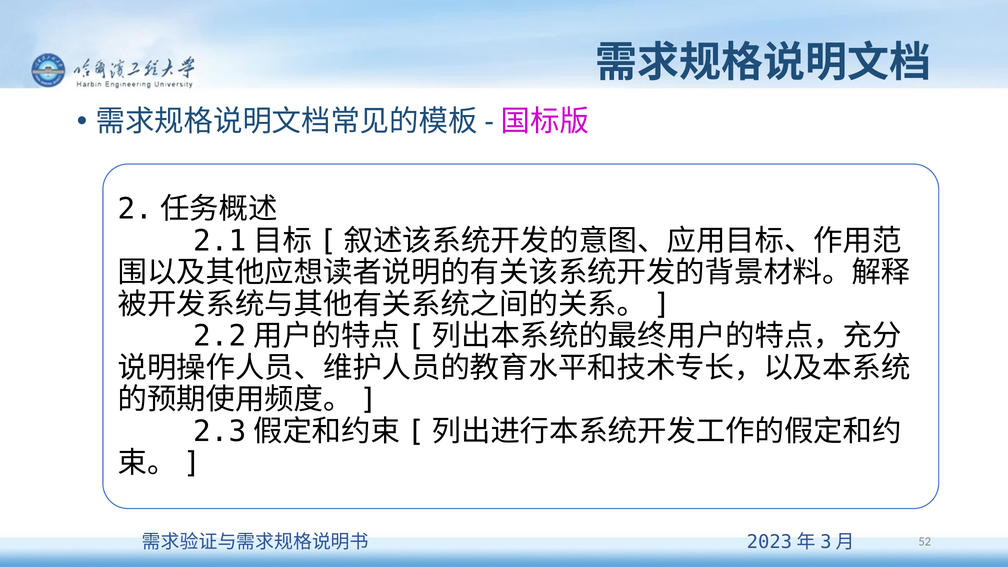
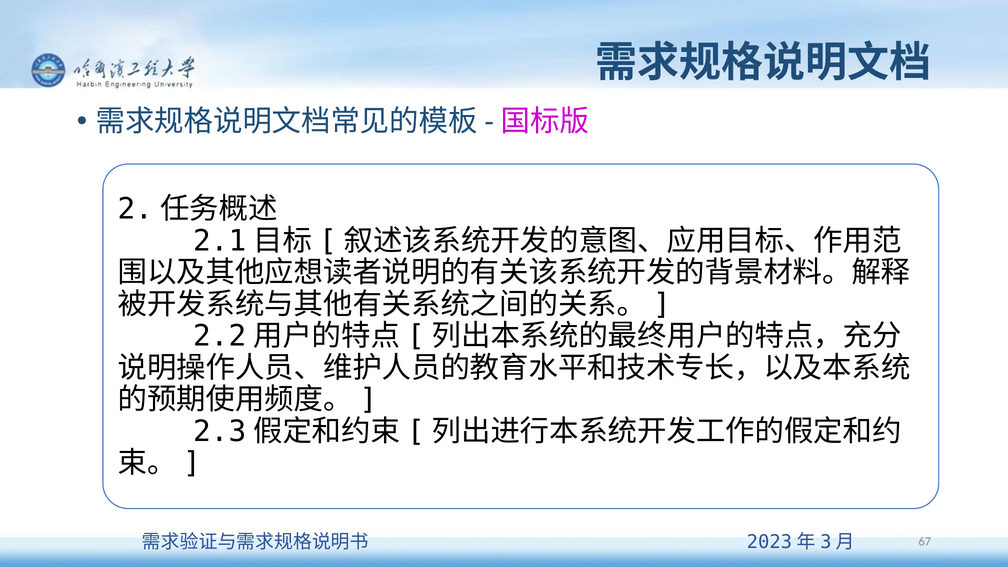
52: 52 -> 67 (925, 541)
